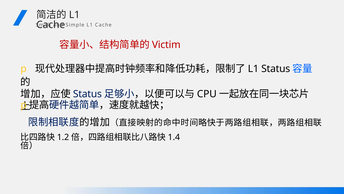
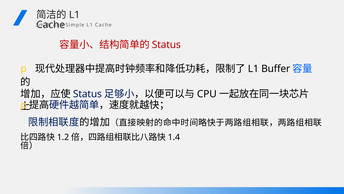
Victim: Victim -> Status (166, 45)
L1 Status: Status -> Buffer (276, 69)
